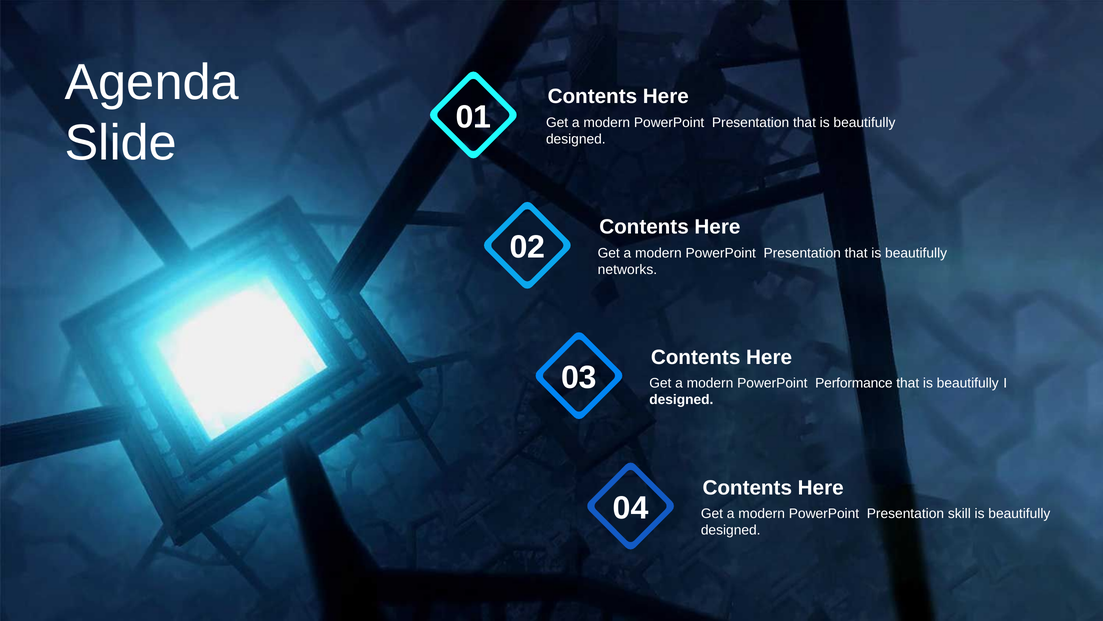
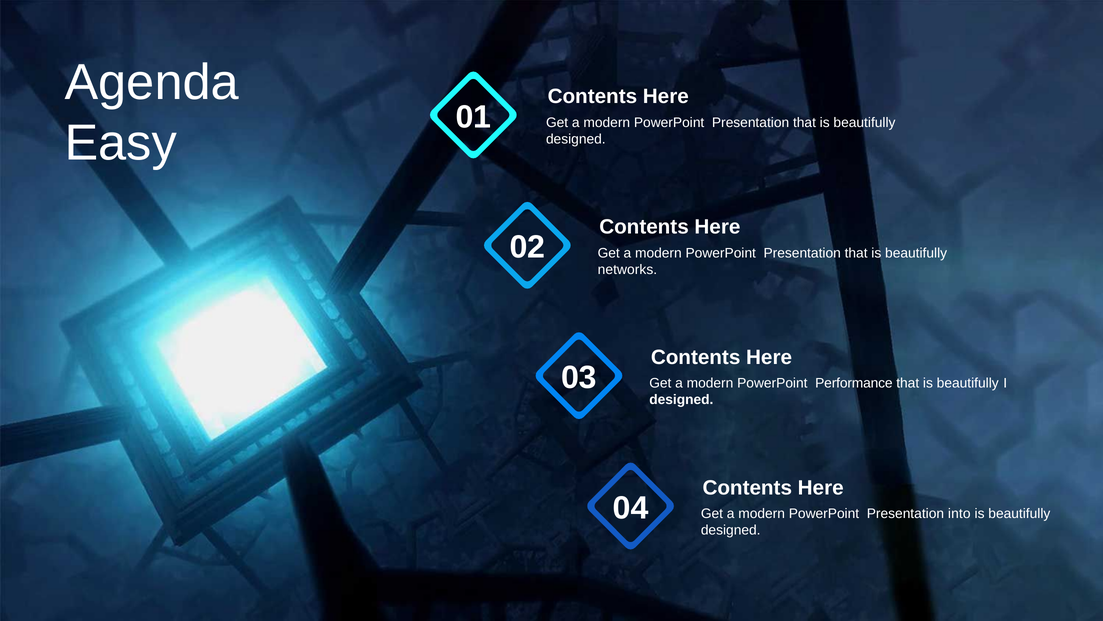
Slide: Slide -> Easy (121, 143)
skill: skill -> into (959, 513)
